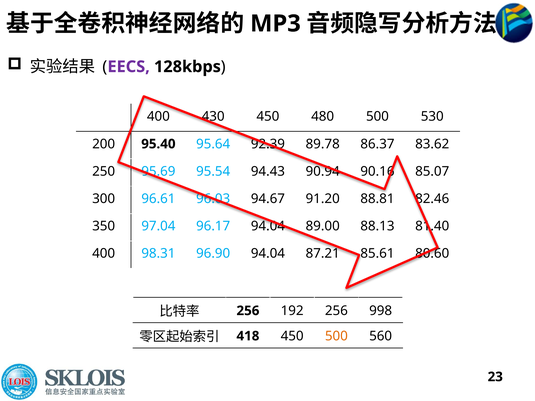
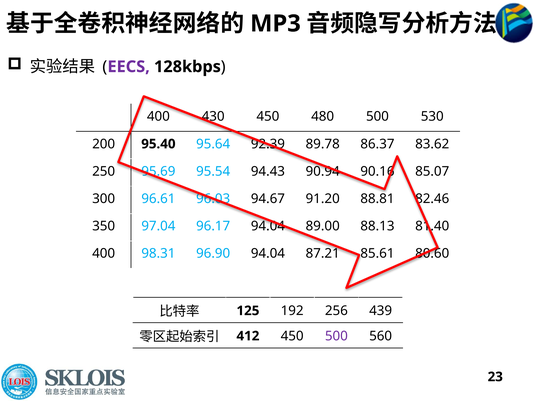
256: 256 -> 125 (248, 311)
998: 998 -> 439 (381, 311)
418: 418 -> 412 (248, 336)
500 colour: orange -> purple (336, 336)
